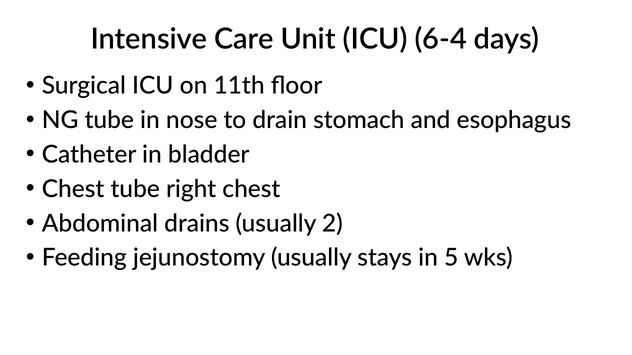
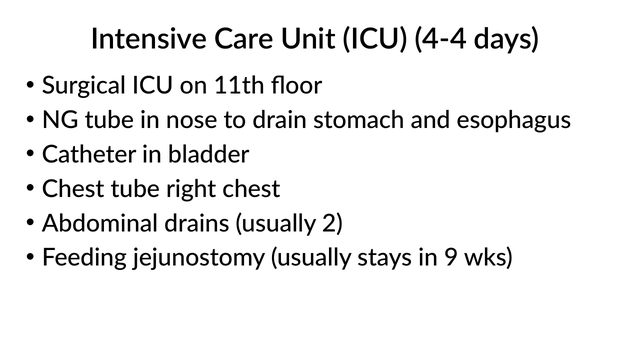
6-4: 6-4 -> 4-4 (441, 39)
5: 5 -> 9 (451, 258)
